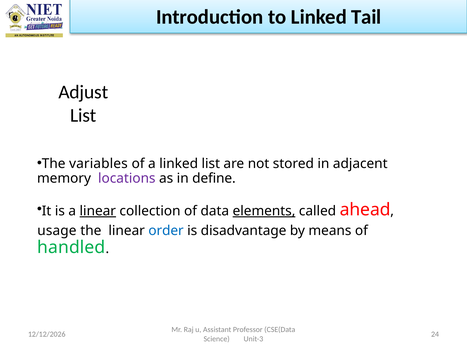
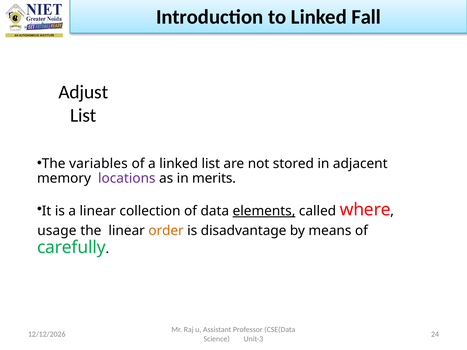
Tail: Tail -> Fall (366, 17)
define: define -> merits (214, 178)
linear underline: present -> none (98, 211)
ahead: ahead -> where (365, 210)
order colour: blue -> orange (166, 231)
handled: handled -> carefully (71, 248)
